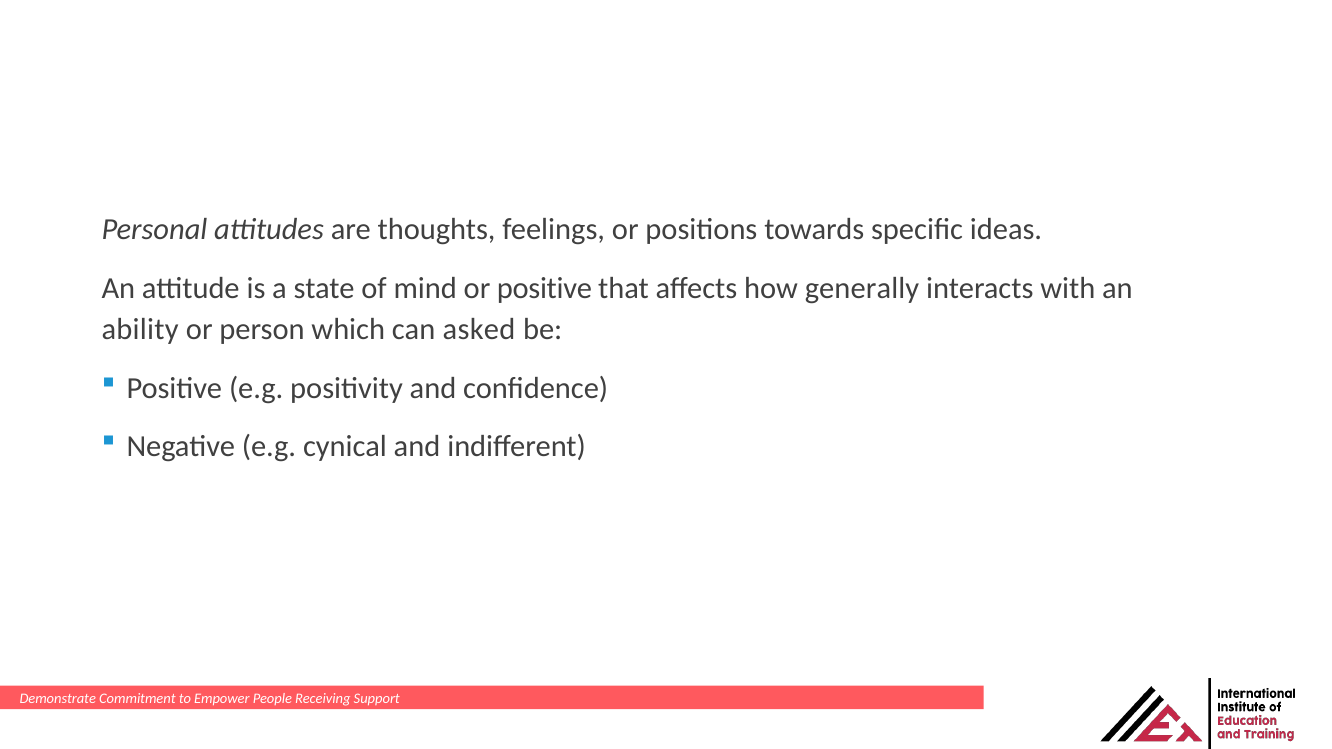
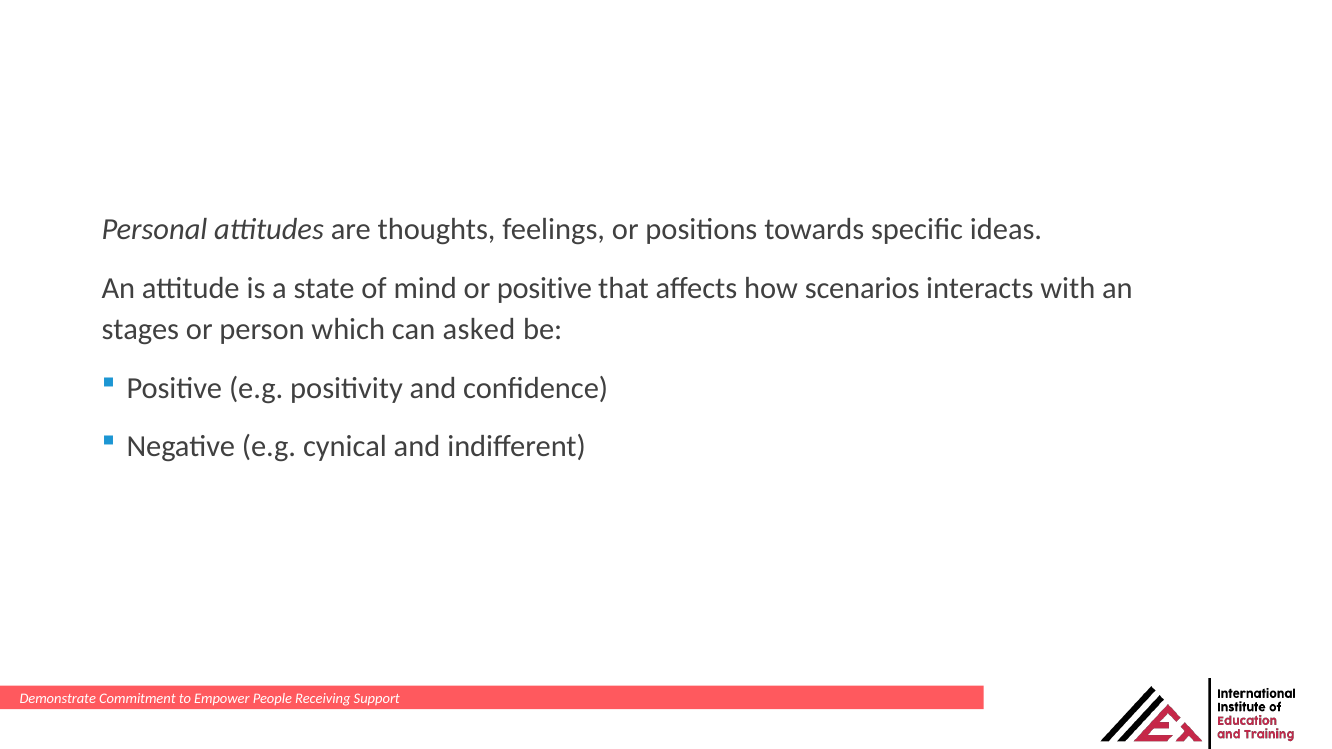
generally: generally -> scenarios (862, 288)
ability: ability -> stages (140, 330)
